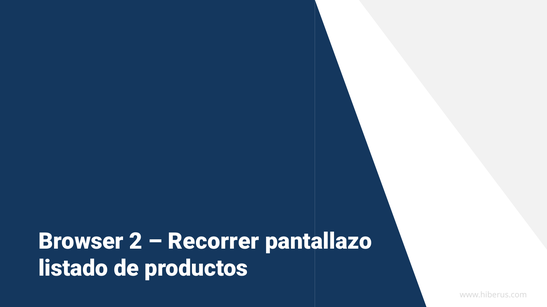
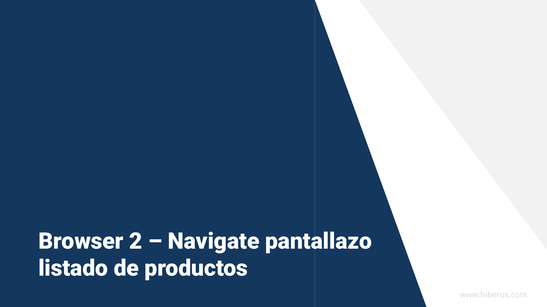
Recorrer: Recorrer -> Navigate (214, 242)
